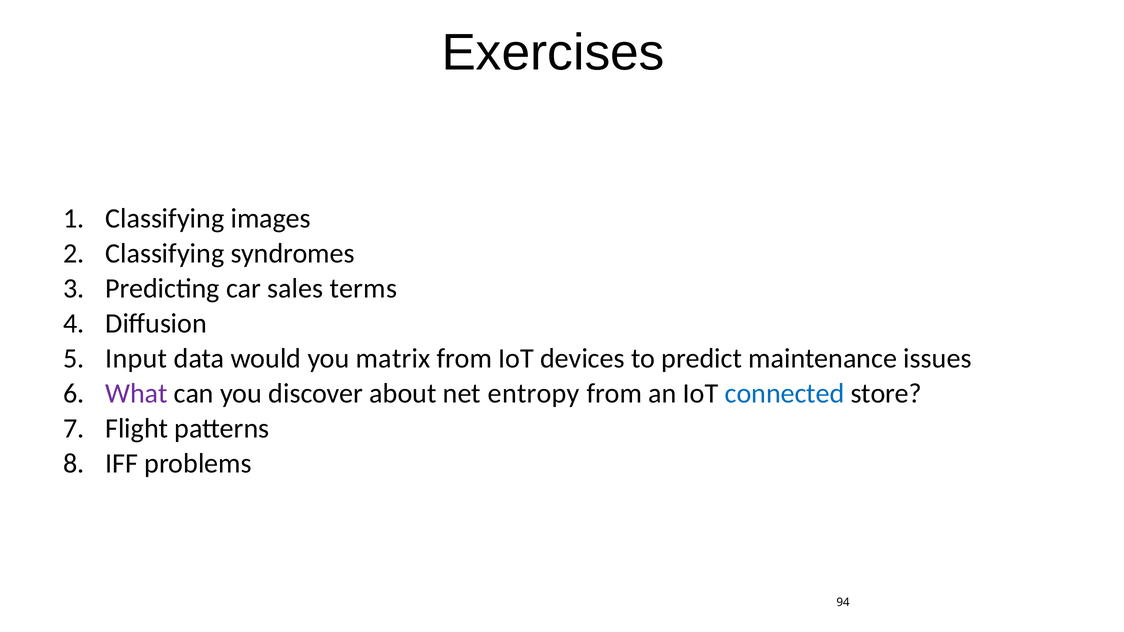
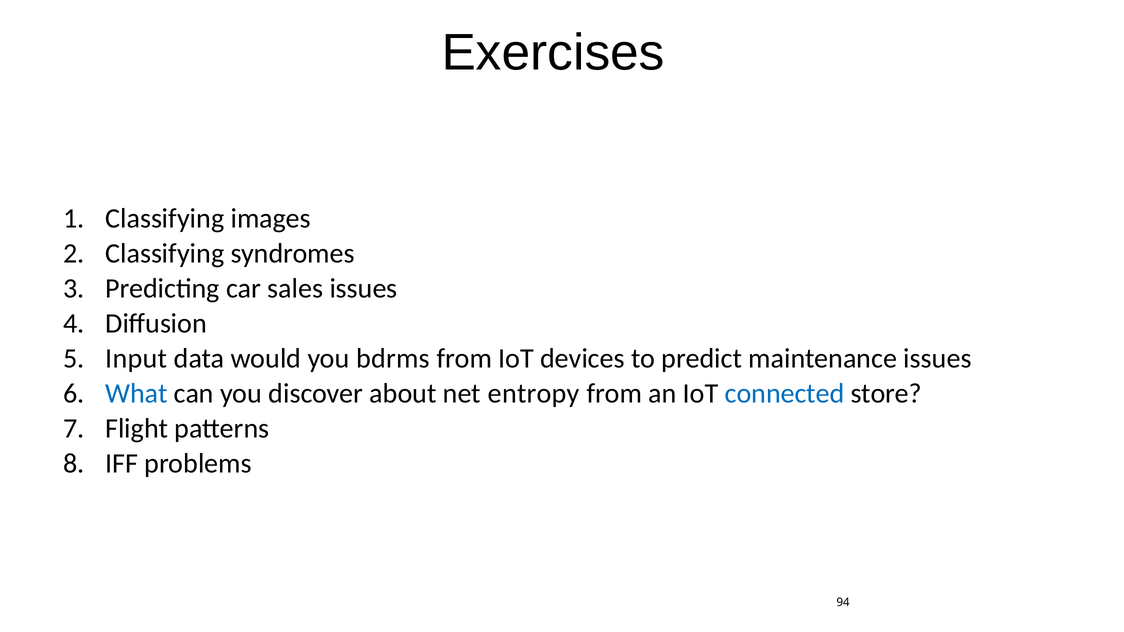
sales terms: terms -> issues (363, 289)
matrix: matrix -> bdrms (393, 359)
What colour: purple -> blue (136, 394)
